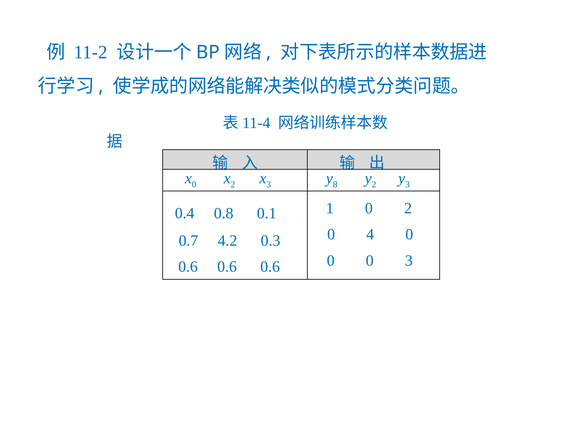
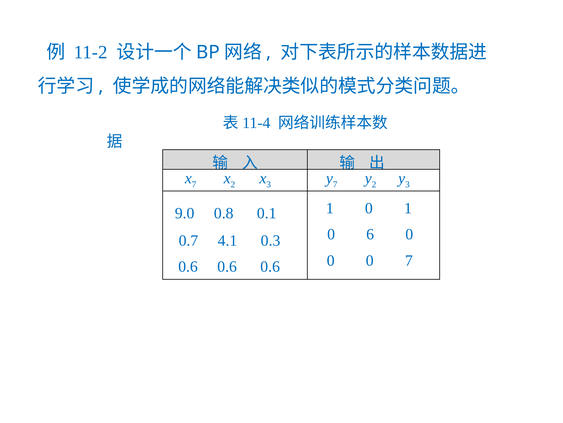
0: 0 -> 7 (194, 184)
8: 8 -> 7 (335, 184)
0 2: 2 -> 1 (408, 208)
0.4: 0.4 -> 9.0 (185, 213)
4: 4 -> 6 (370, 234)
4.2: 4.2 -> 4.1 (228, 240)
0 3: 3 -> 7 (409, 260)
